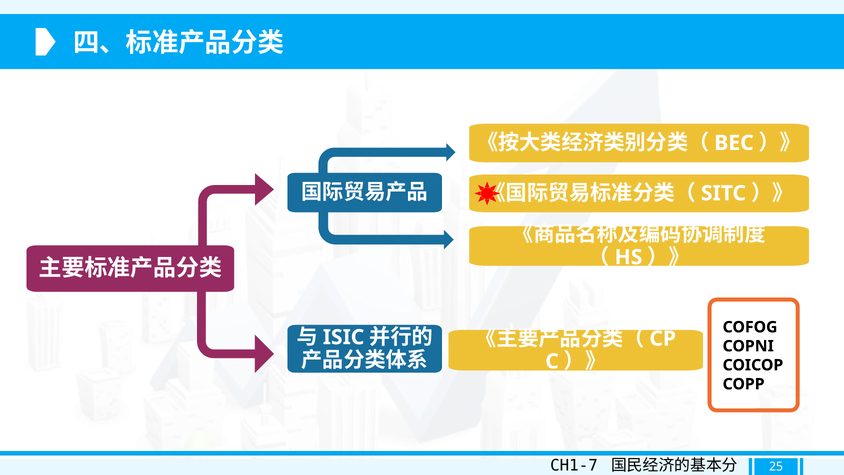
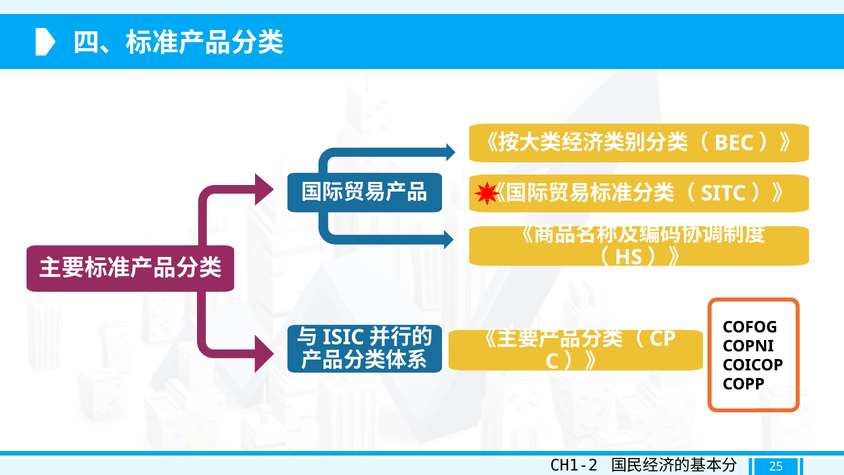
CH1-7: CH1-7 -> CH1-2 (574, 465)
